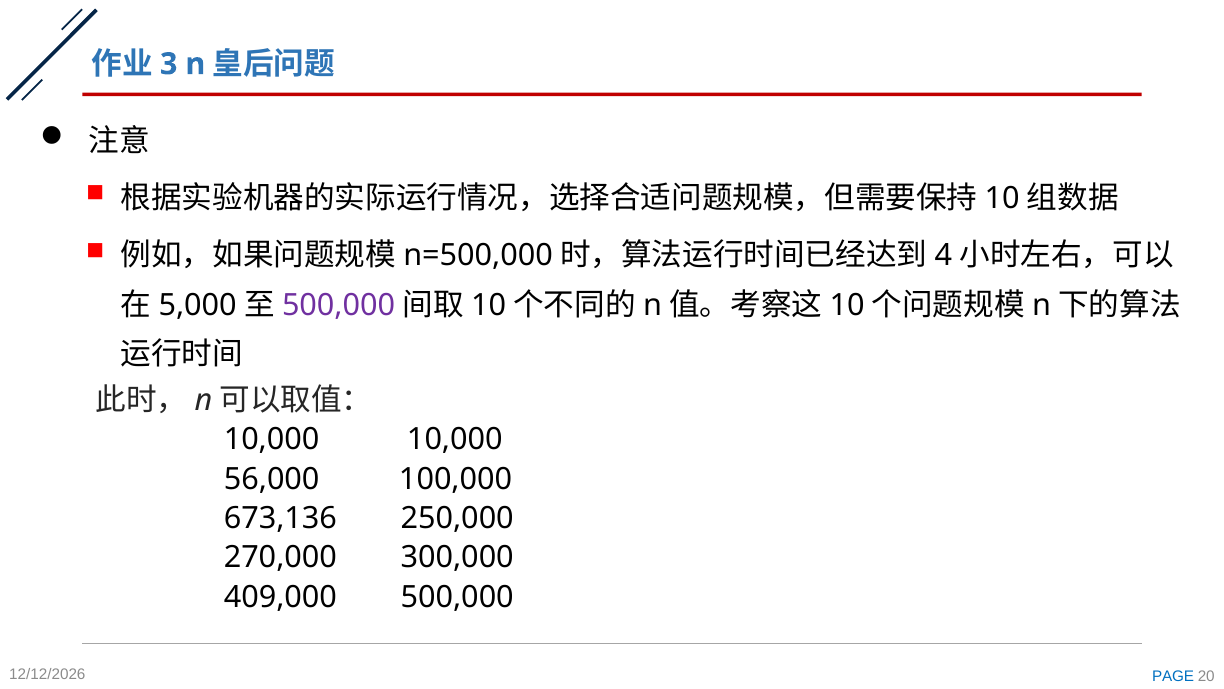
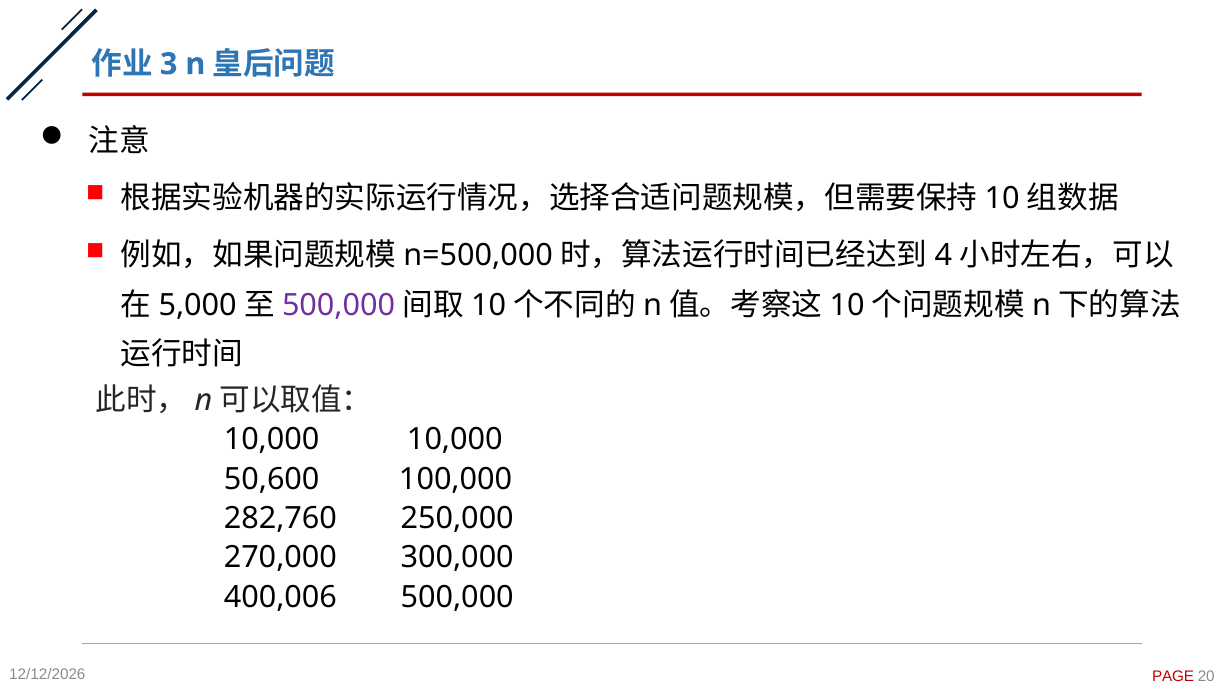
56,000: 56,000 -> 50,600 (272, 479)
673,136: 673,136 -> 282,760 (280, 518)
409,000: 409,000 -> 400,006 (280, 597)
PAGE colour: blue -> red (1173, 676)
